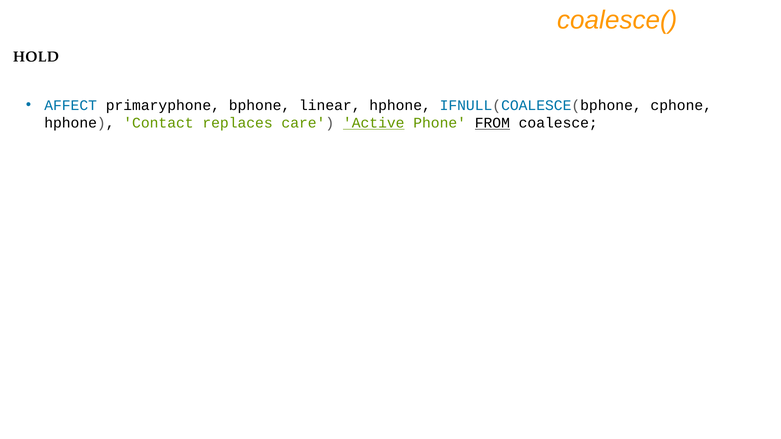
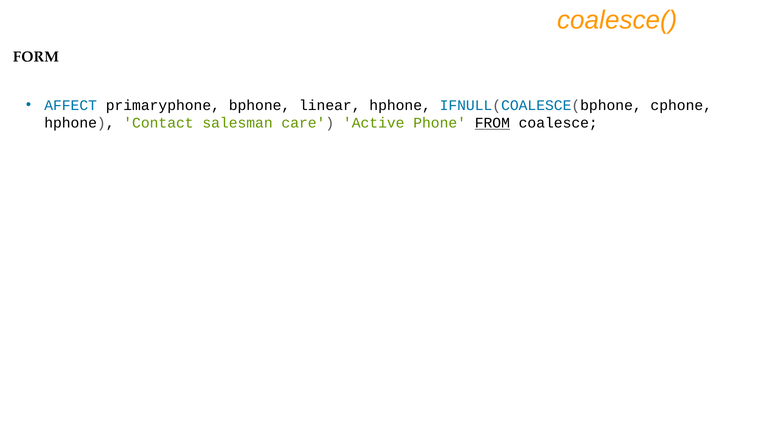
HOLD: HOLD -> FORM (36, 57)
replaces: replaces -> salesman (238, 123)
Active underline: present -> none (374, 123)
